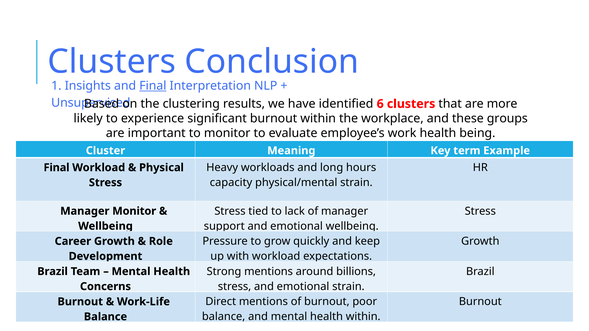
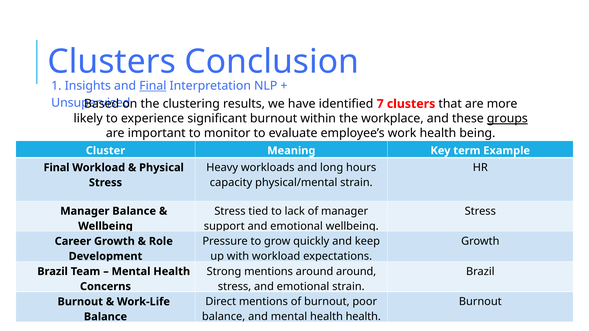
6: 6 -> 7 (380, 104)
groups underline: none -> present (507, 119)
Manager Monitor: Monitor -> Balance (134, 211)
around billions: billions -> around (356, 272)
health within: within -> health (363, 317)
